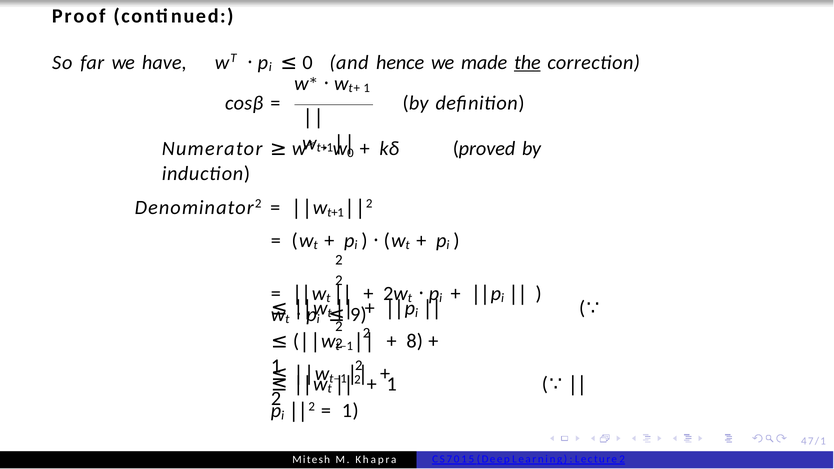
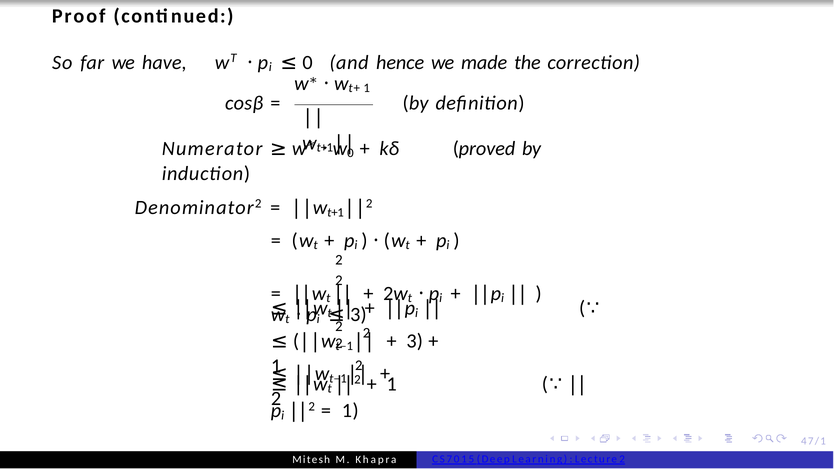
the underline: present -> none (527, 62)
9: 9 -> 3 (358, 315)
8: 8 -> 3 (415, 341)
